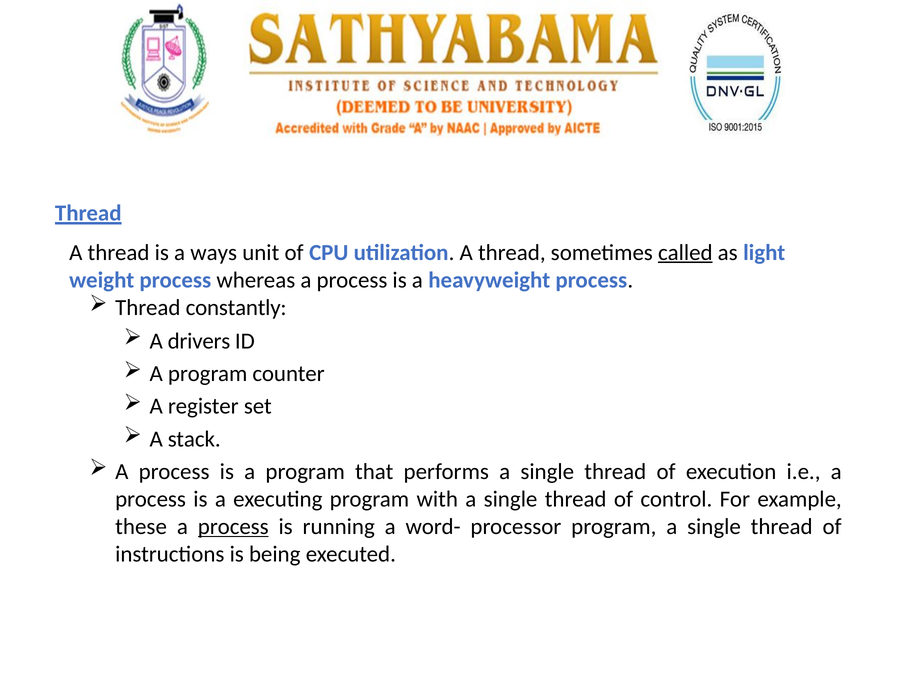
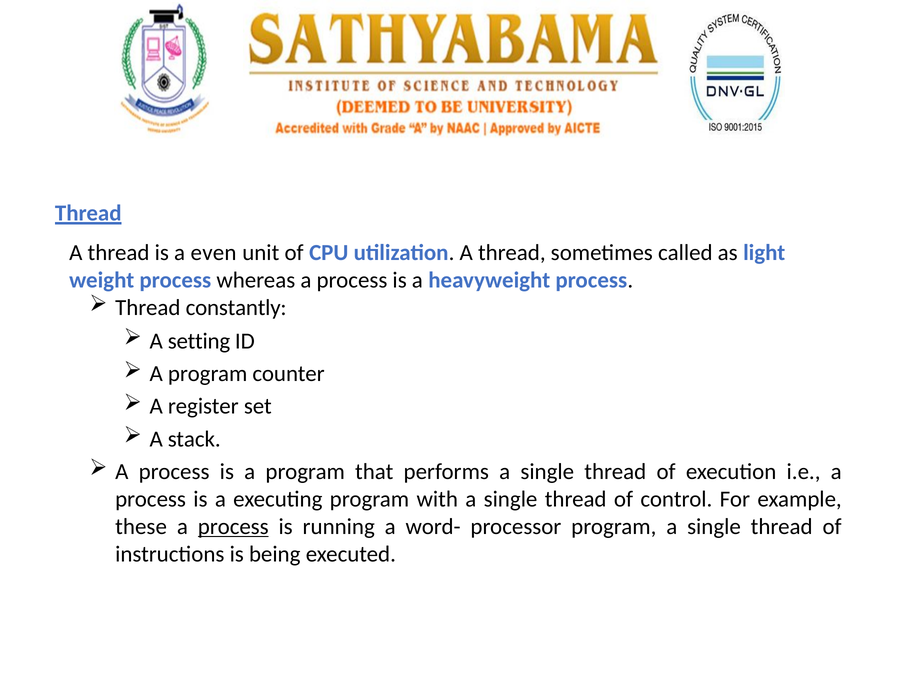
ways: ways -> even (214, 253)
called underline: present -> none (685, 253)
drivers: drivers -> setting (199, 341)
